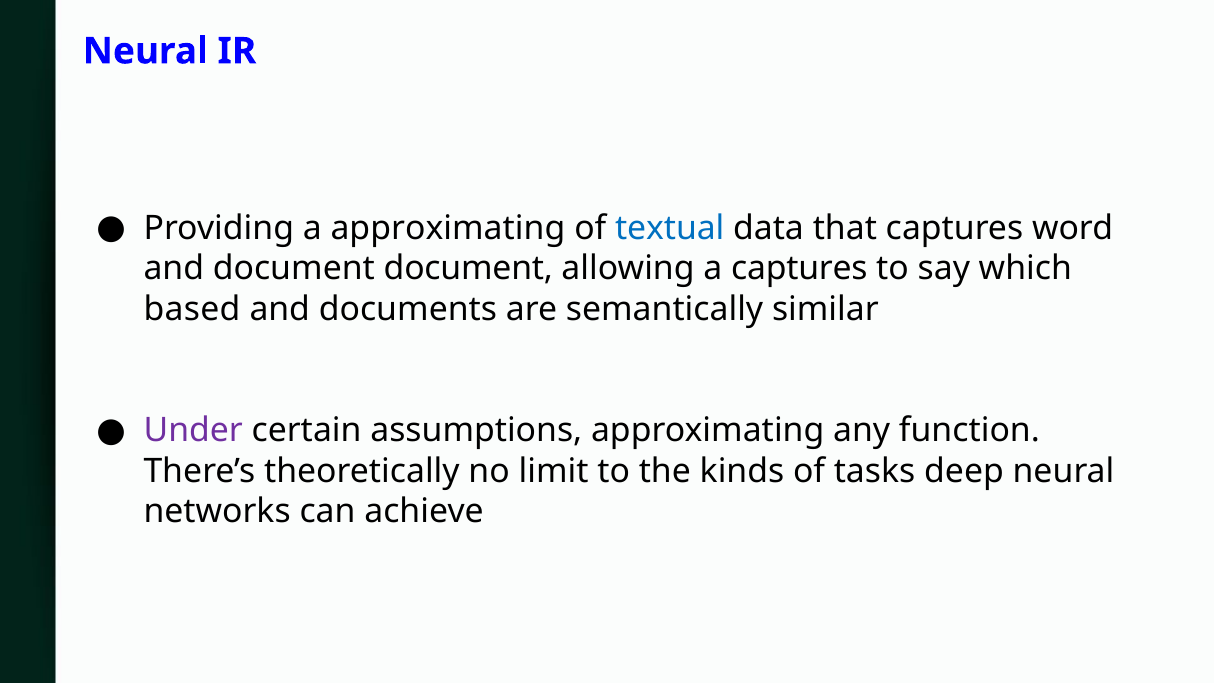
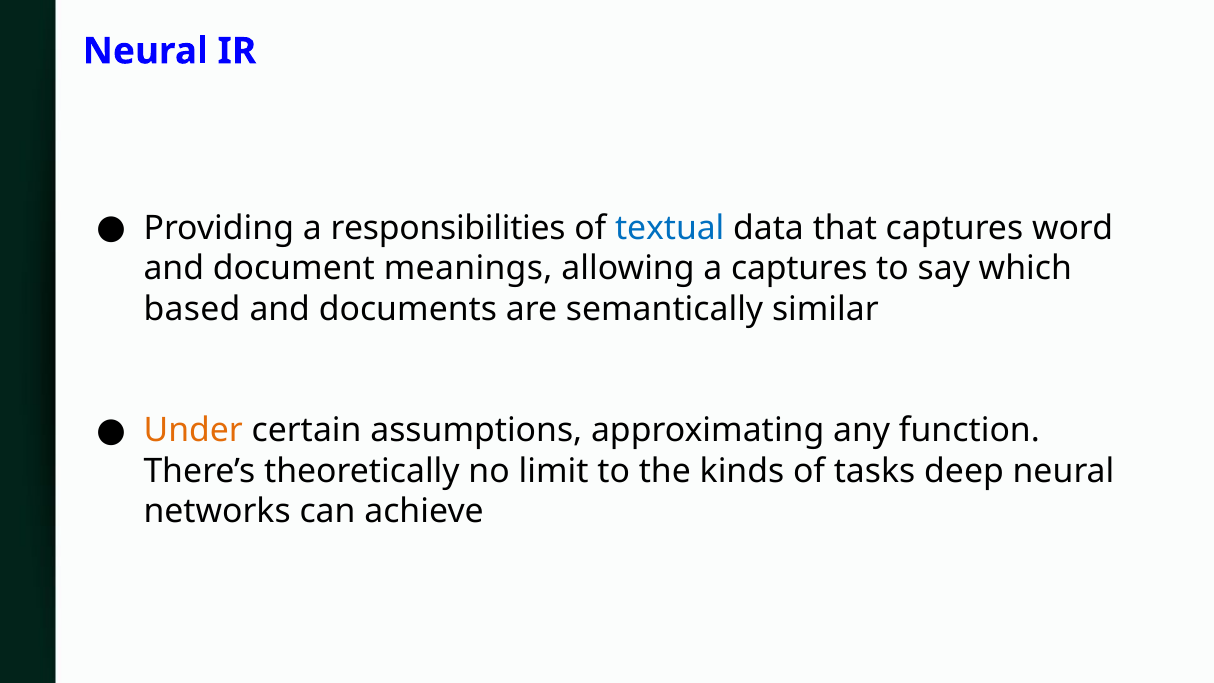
a approximating: approximating -> responsibilities (448, 228)
document document: document -> meanings (468, 268)
Under colour: purple -> orange (193, 430)
